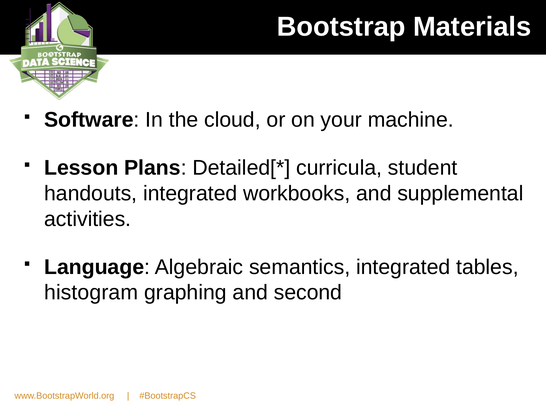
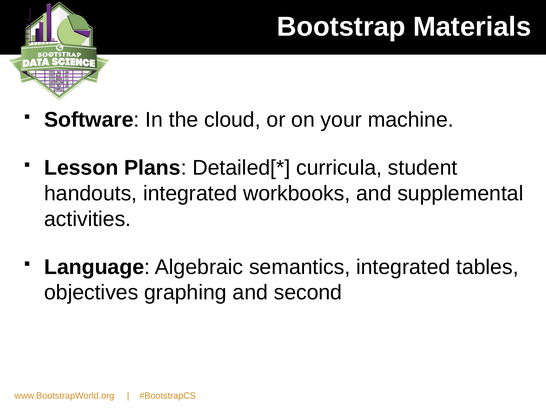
histogram: histogram -> objectives (91, 292)
